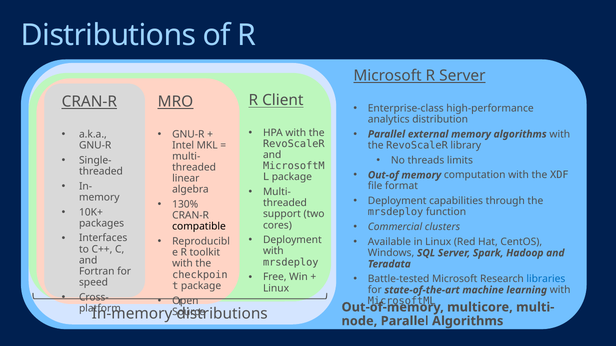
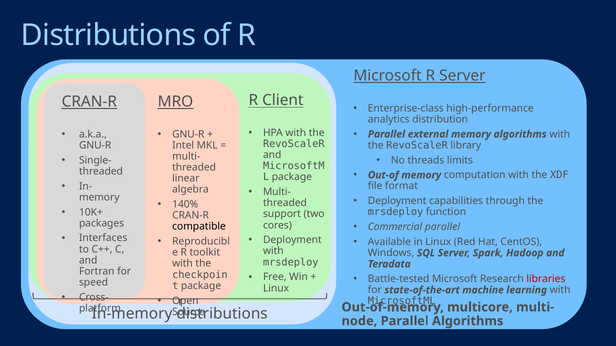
130%: 130% -> 140% (185, 205)
Commercial clusters: clusters -> parallel (442, 227)
libraries colour: blue -> red (546, 279)
